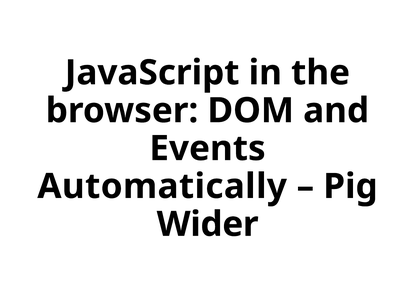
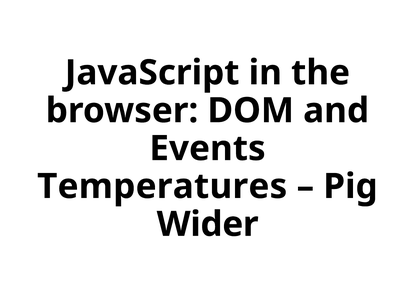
Automatically: Automatically -> Temperatures (162, 187)
